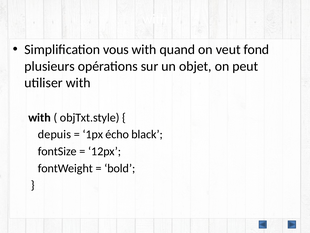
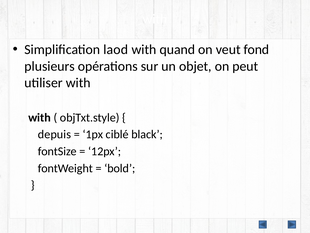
vous: vous -> laod (116, 50)
écho: écho -> ciblé (117, 134)
